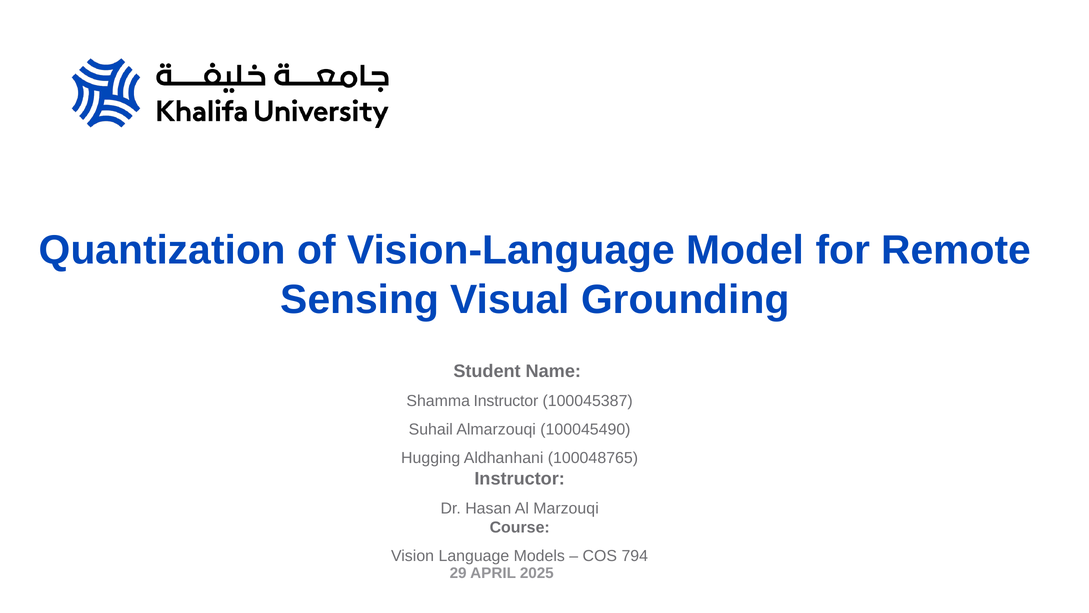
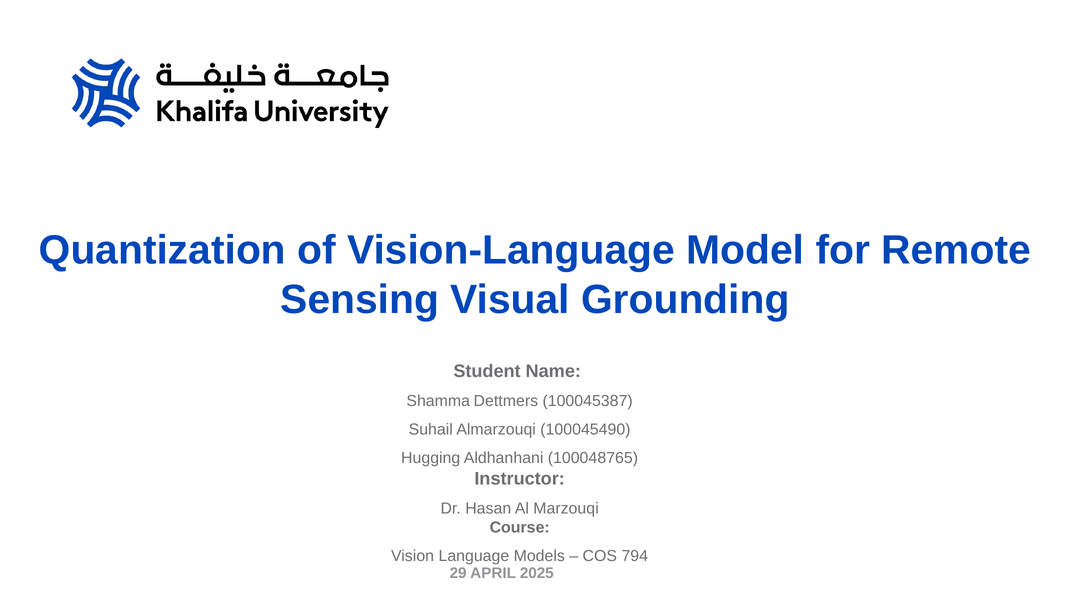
Shamma Instructor: Instructor -> Dettmers (506, 401)
